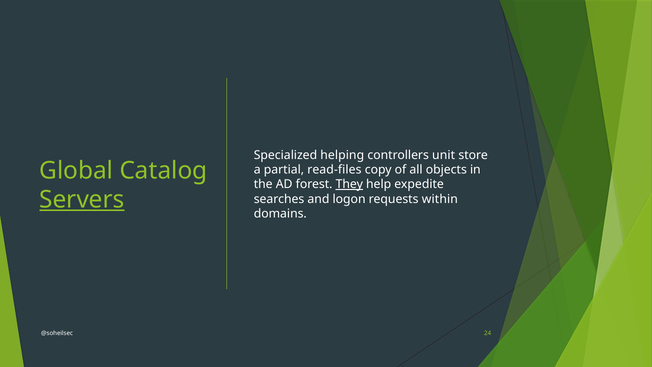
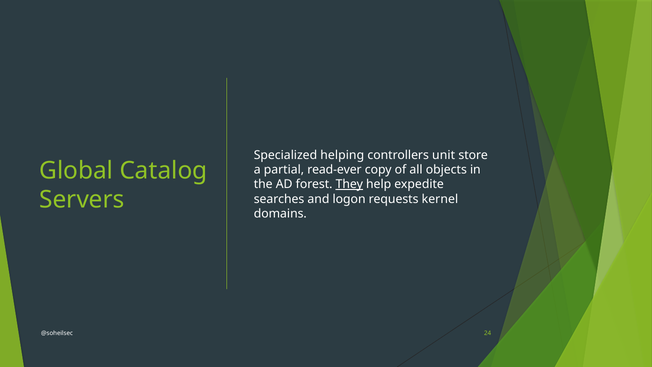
read-files: read-files -> read-ever (334, 170)
Servers underline: present -> none (82, 200)
within: within -> kernel (440, 199)
